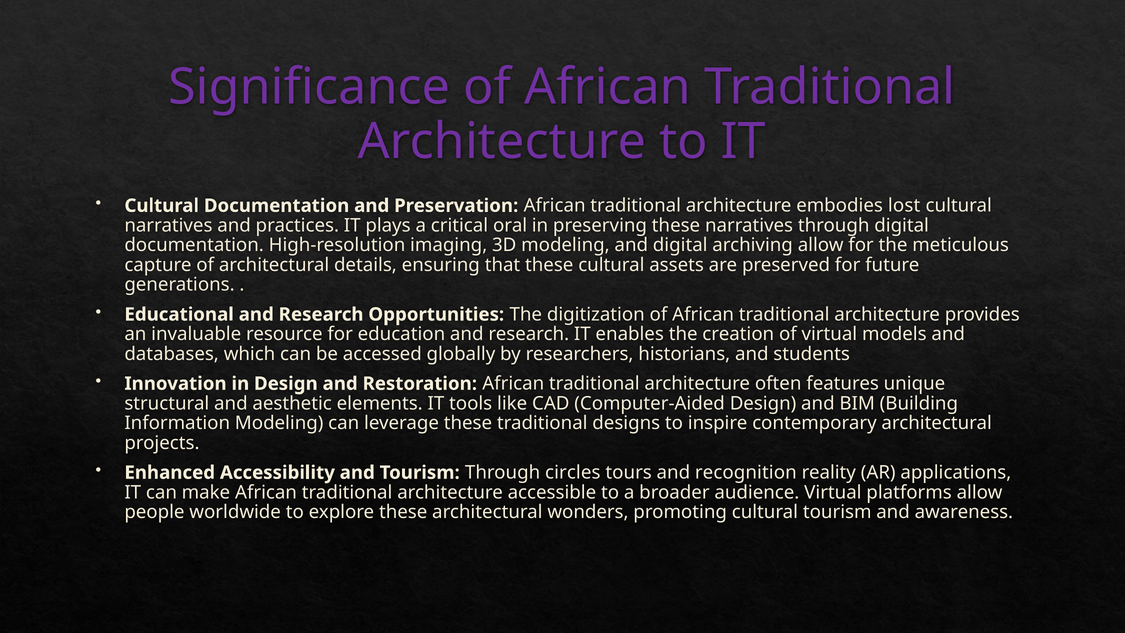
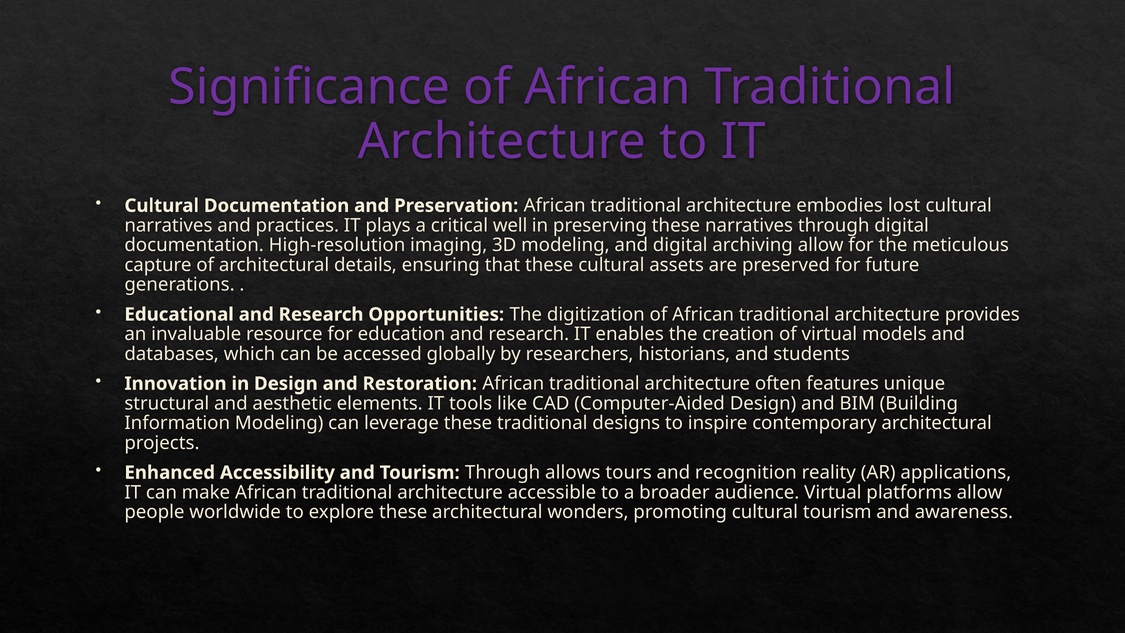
oral: oral -> well (510, 225)
circles: circles -> allows (573, 473)
